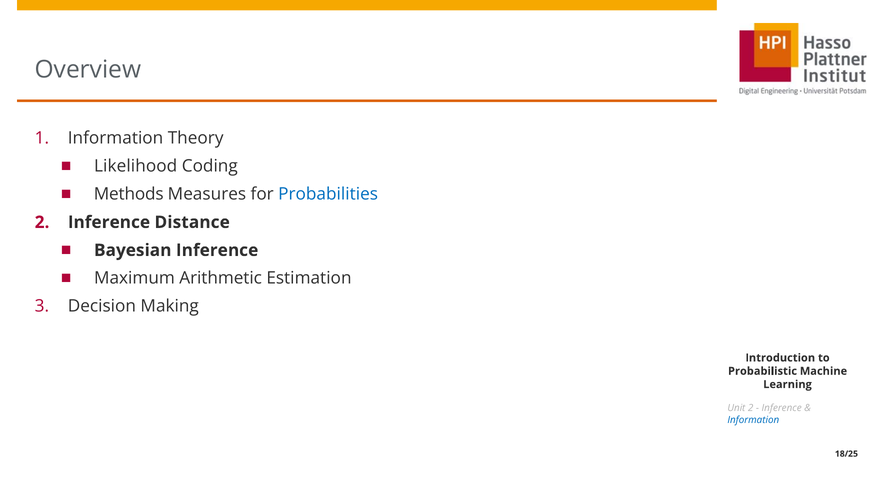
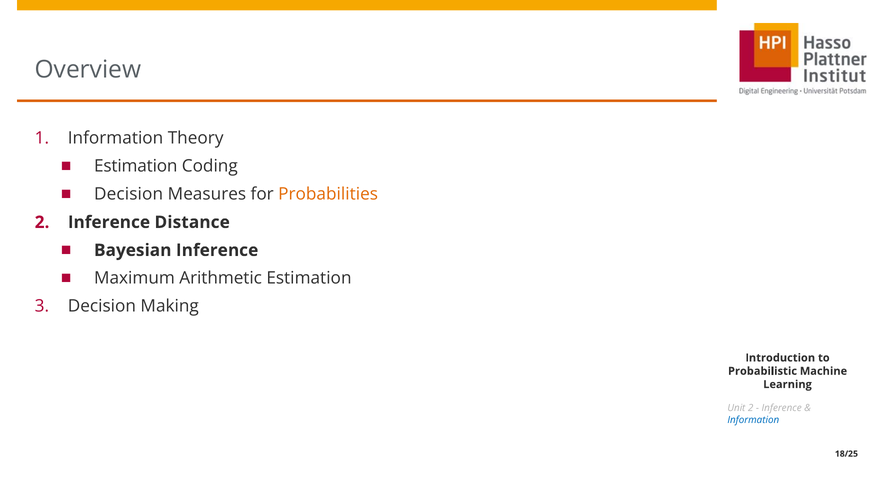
Likelihood: Likelihood -> Estimation (136, 166)
Methods: Methods -> Decision (129, 194)
Probabilities colour: blue -> orange (328, 194)
